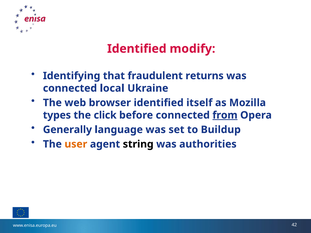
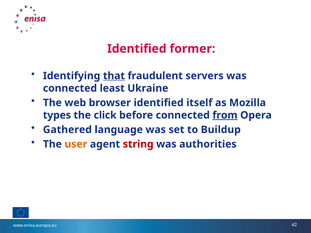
modify: modify -> former (192, 49)
that underline: none -> present (114, 76)
returns: returns -> servers (205, 76)
local: local -> least (112, 88)
Generally: Generally -> Gathered (67, 130)
string colour: black -> red (138, 144)
